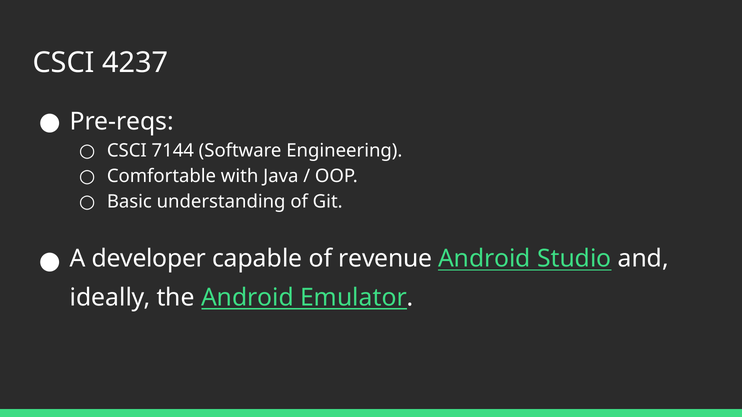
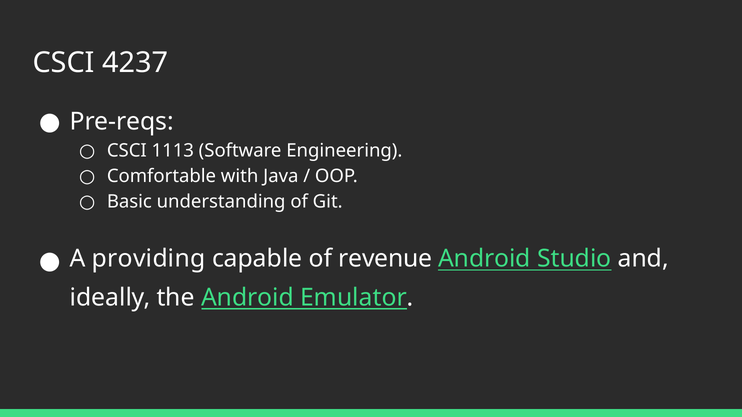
7144: 7144 -> 1113 (173, 151)
developer: developer -> providing (149, 259)
